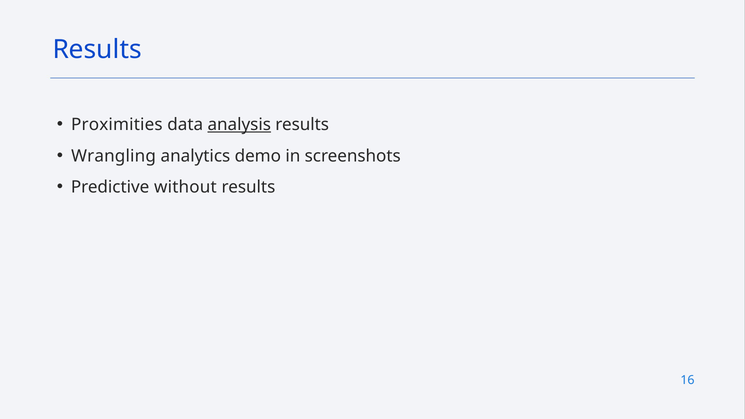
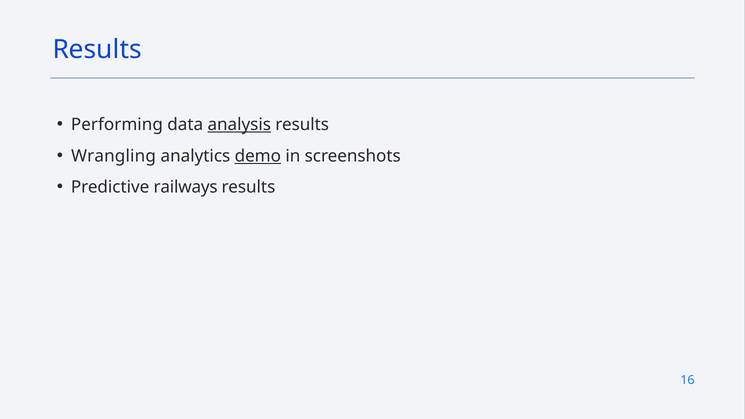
Proximities: Proximities -> Performing (117, 125)
demo underline: none -> present (258, 156)
without: without -> railways (186, 187)
